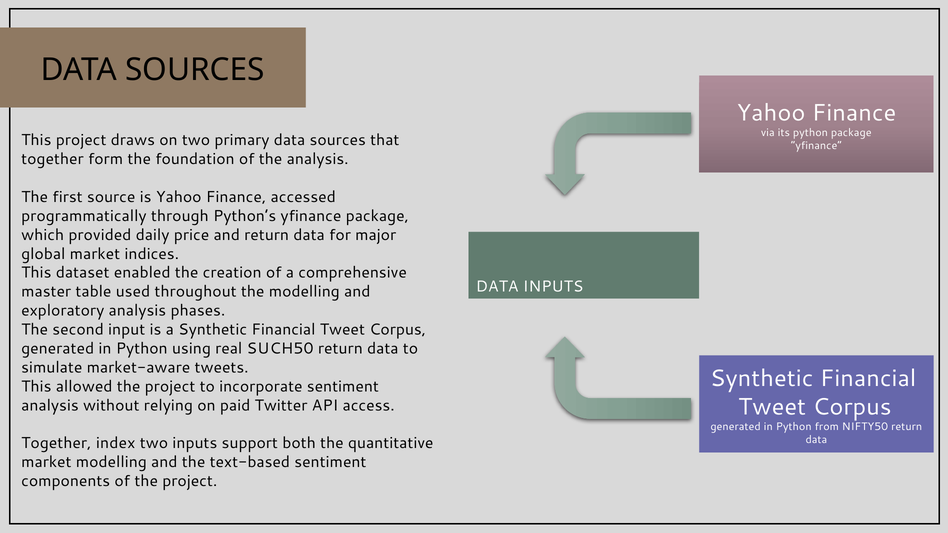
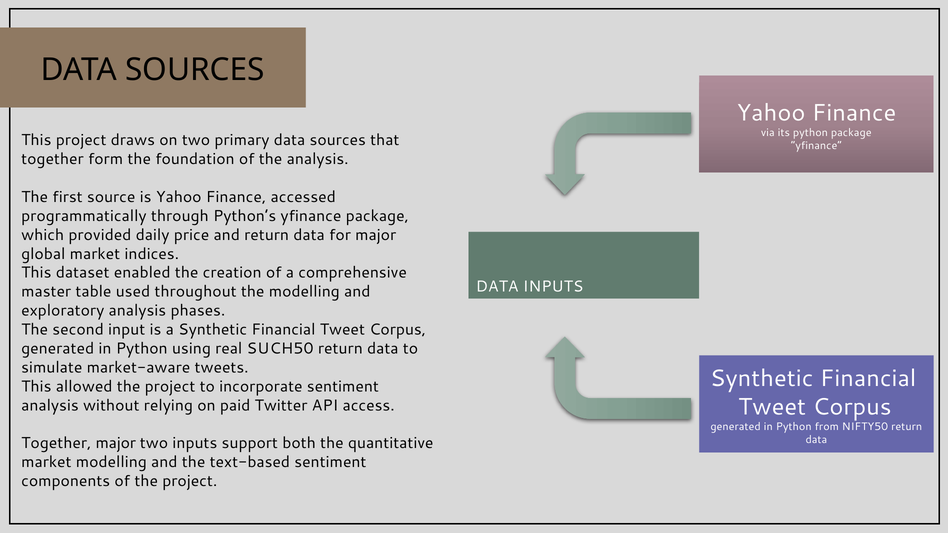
Together index: index -> major (116, 443)
